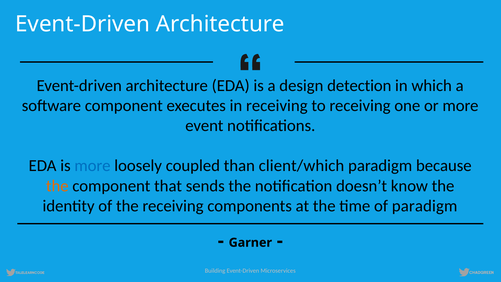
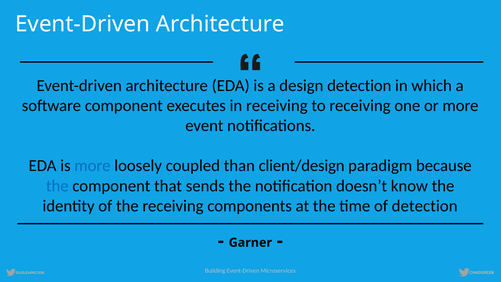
client/which: client/which -> client/design (302, 166)
the colour: orange -> blue (57, 186)
of paradigm: paradigm -> detection (425, 206)
